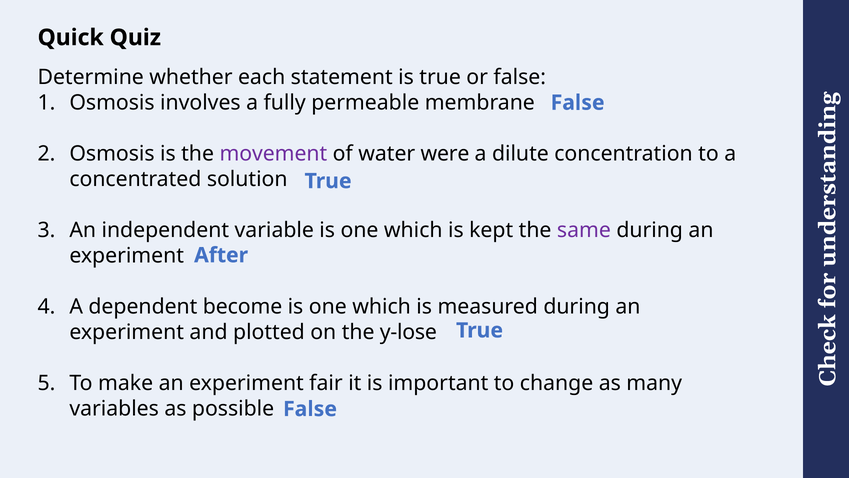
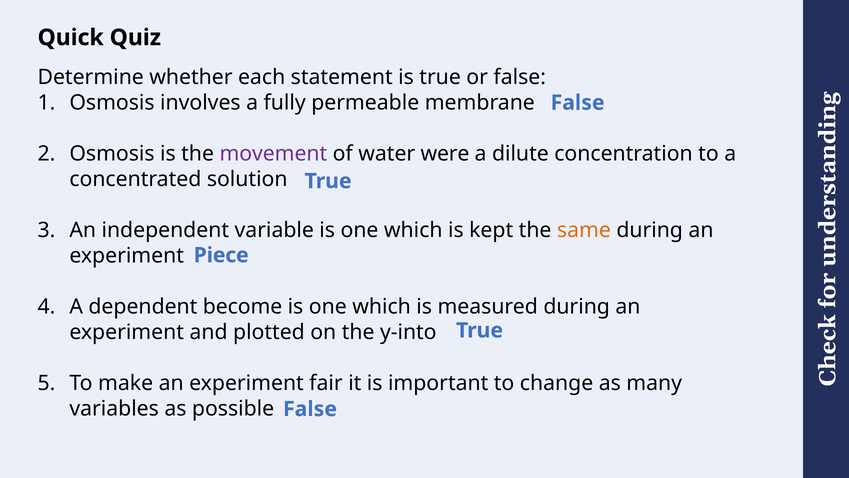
same colour: purple -> orange (584, 230)
After: After -> Piece (221, 255)
y-lose: y-lose -> y-into (408, 332)
